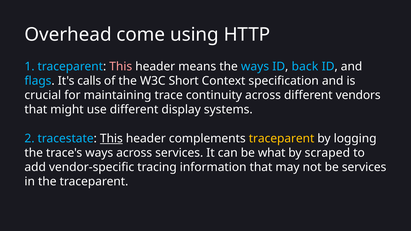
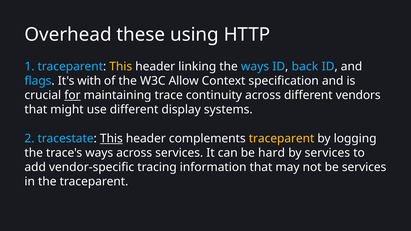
come: come -> these (141, 35)
This colour: pink -> yellow (121, 67)
means: means -> linking (197, 67)
calls: calls -> with (89, 81)
Short: Short -> Allow (184, 81)
for underline: none -> present (72, 95)
what: what -> hard (272, 153)
by scraped: scraped -> services (327, 153)
